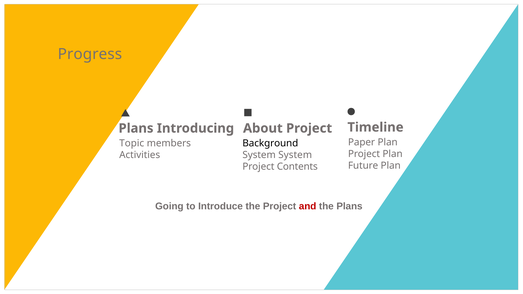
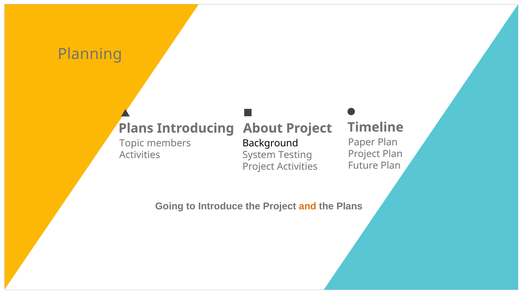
Progress: Progress -> Planning (90, 54)
System System: System -> Testing (295, 155)
Project Contents: Contents -> Activities (297, 167)
and colour: red -> orange (308, 206)
